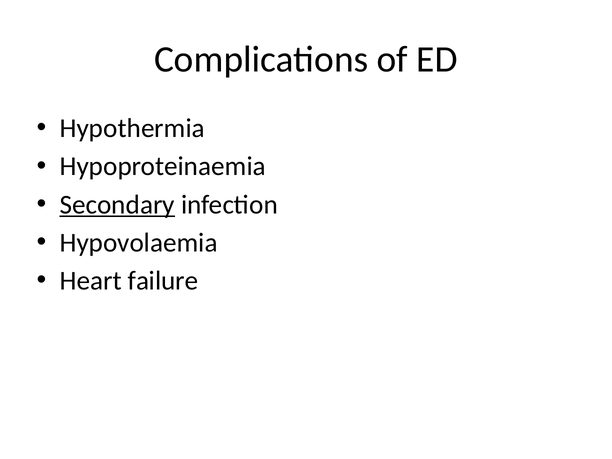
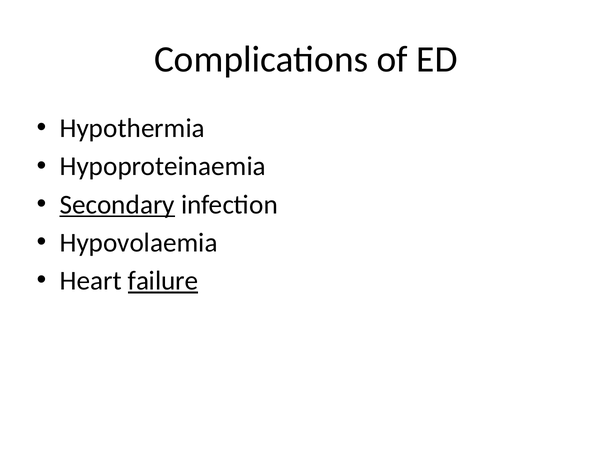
failure underline: none -> present (163, 281)
